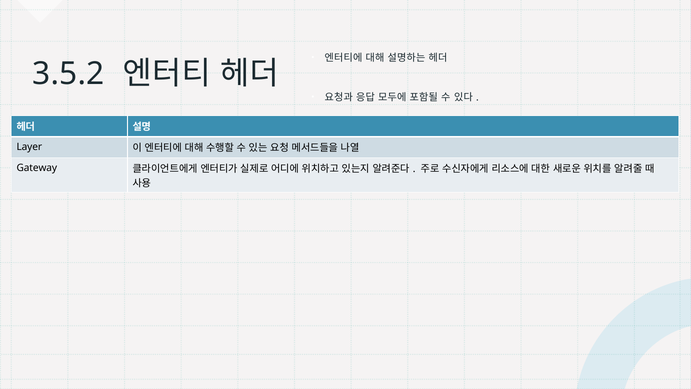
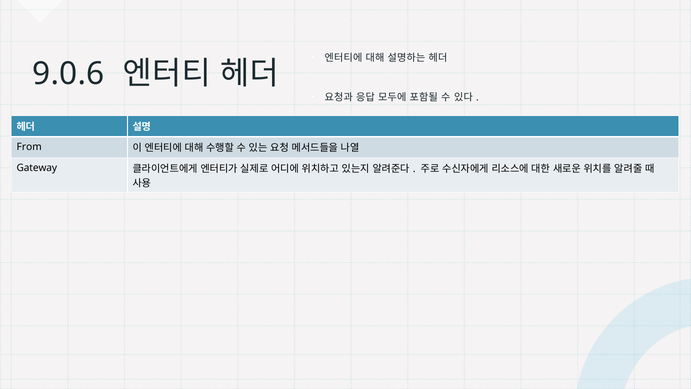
3.5.2: 3.5.2 -> 9.0.6 (68, 74)
Layer: Layer -> From (29, 147)
